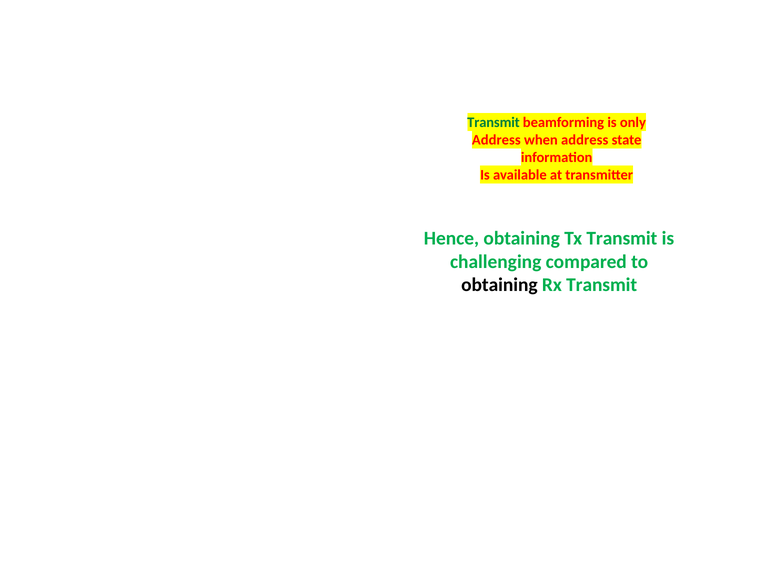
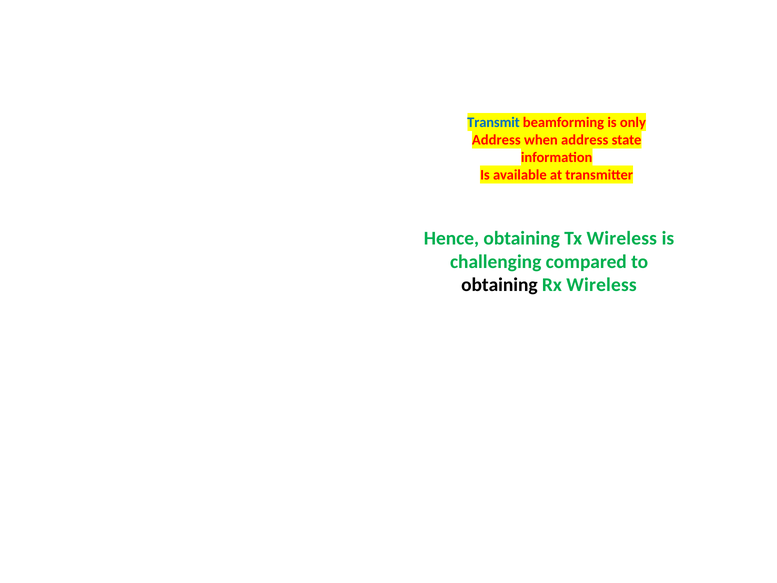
Transmit colour: green -> blue (493, 122)
Tx Transmit: Transmit -> Wireless (622, 238)
Rx Transmit: Transmit -> Wireless (602, 285)
